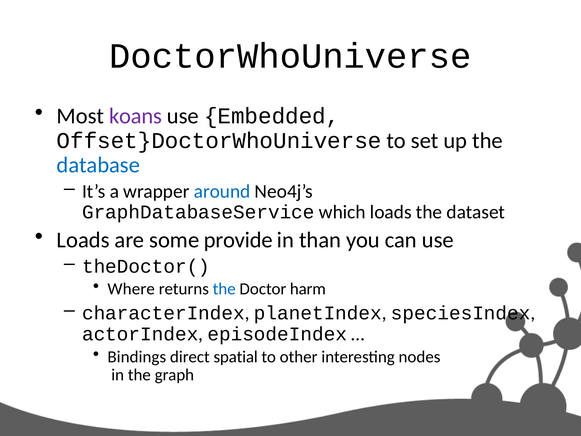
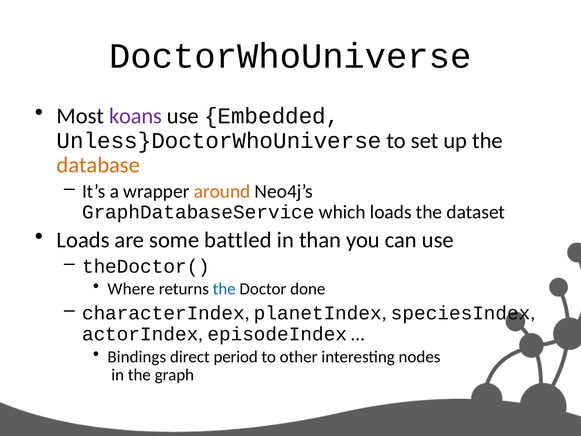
Offset}DoctorWhoUniverse: Offset}DoctorWhoUniverse -> Unless}DoctorWhoUniverse (219, 140)
database colour: blue -> orange (98, 165)
around colour: blue -> orange (222, 191)
provide: provide -> battled (238, 240)
harm: harm -> done (308, 289)
spatial: spatial -> period (236, 357)
